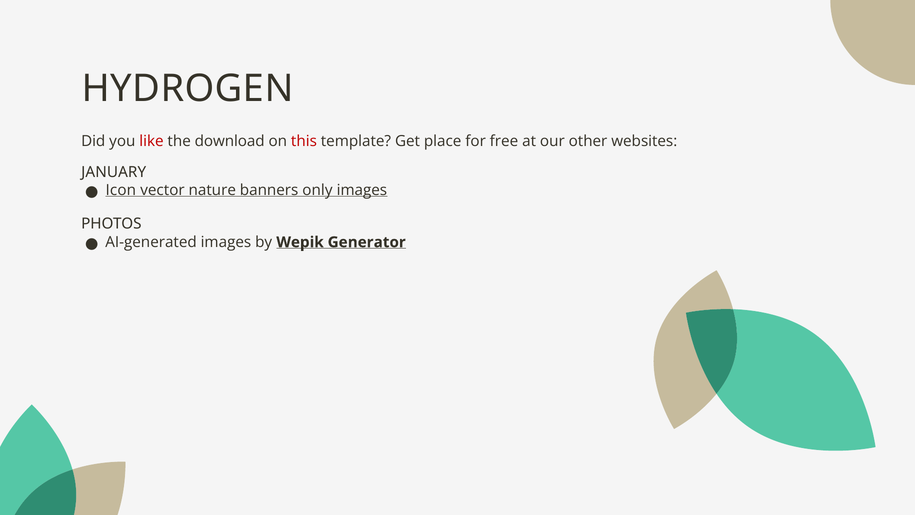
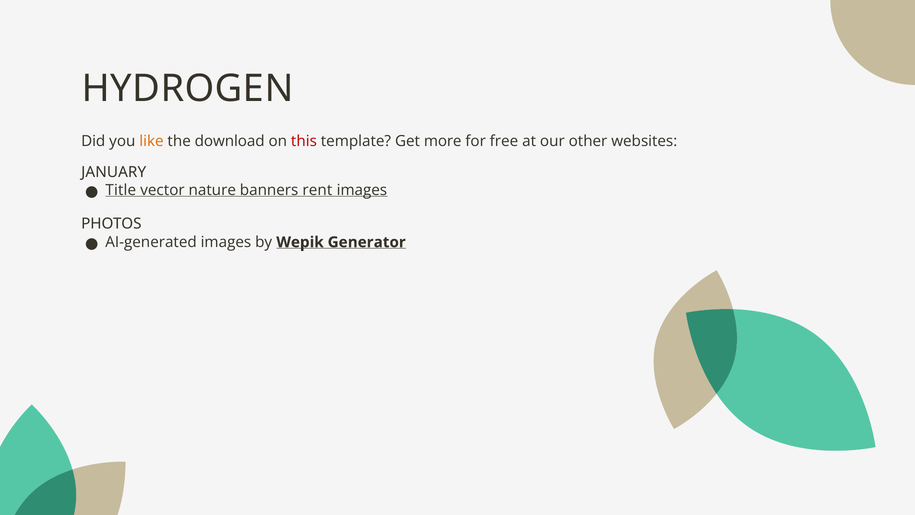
like colour: red -> orange (151, 141)
place: place -> more (443, 141)
Icon: Icon -> Title (121, 190)
only: only -> rent (317, 190)
